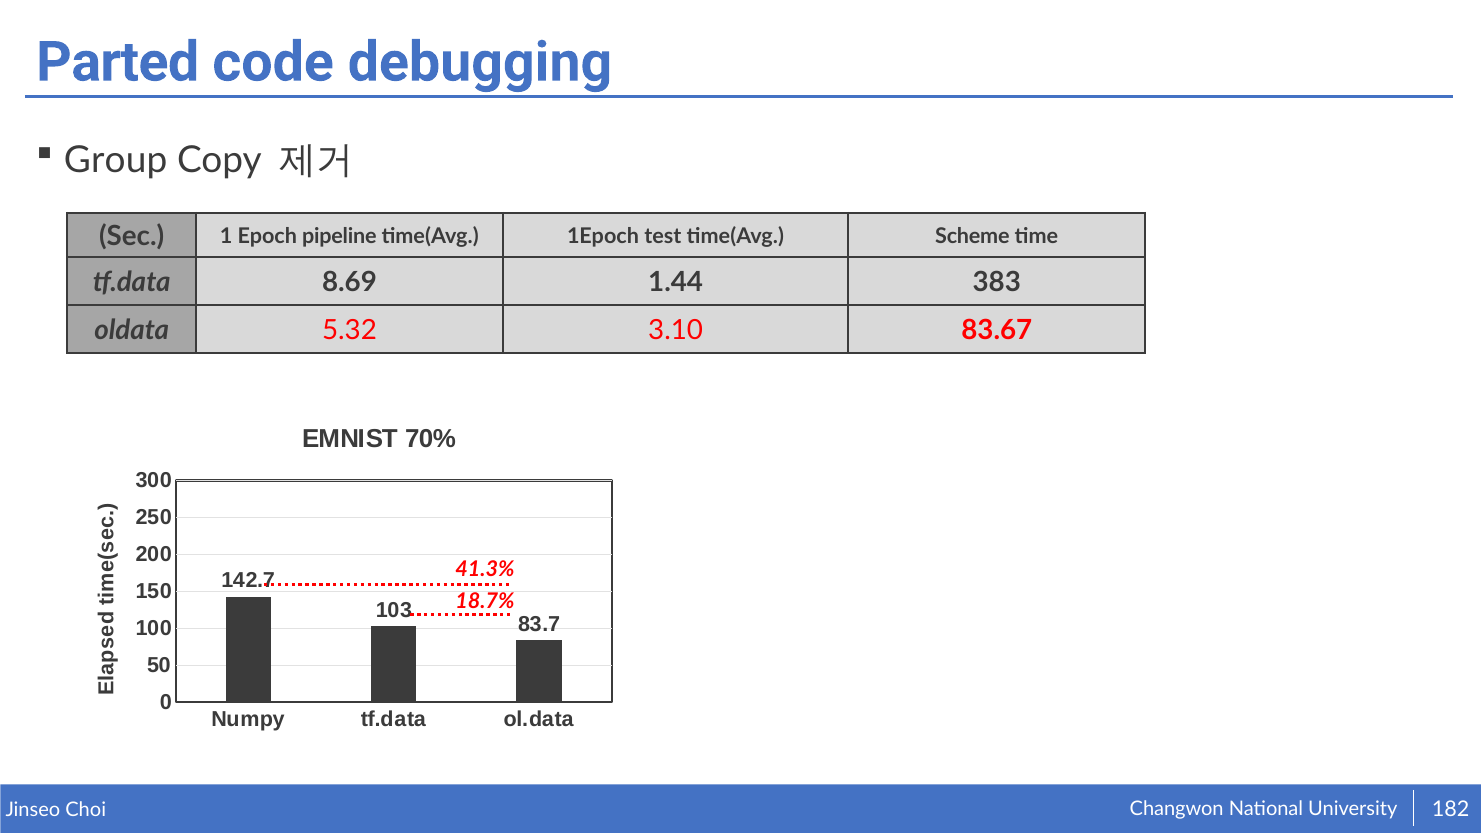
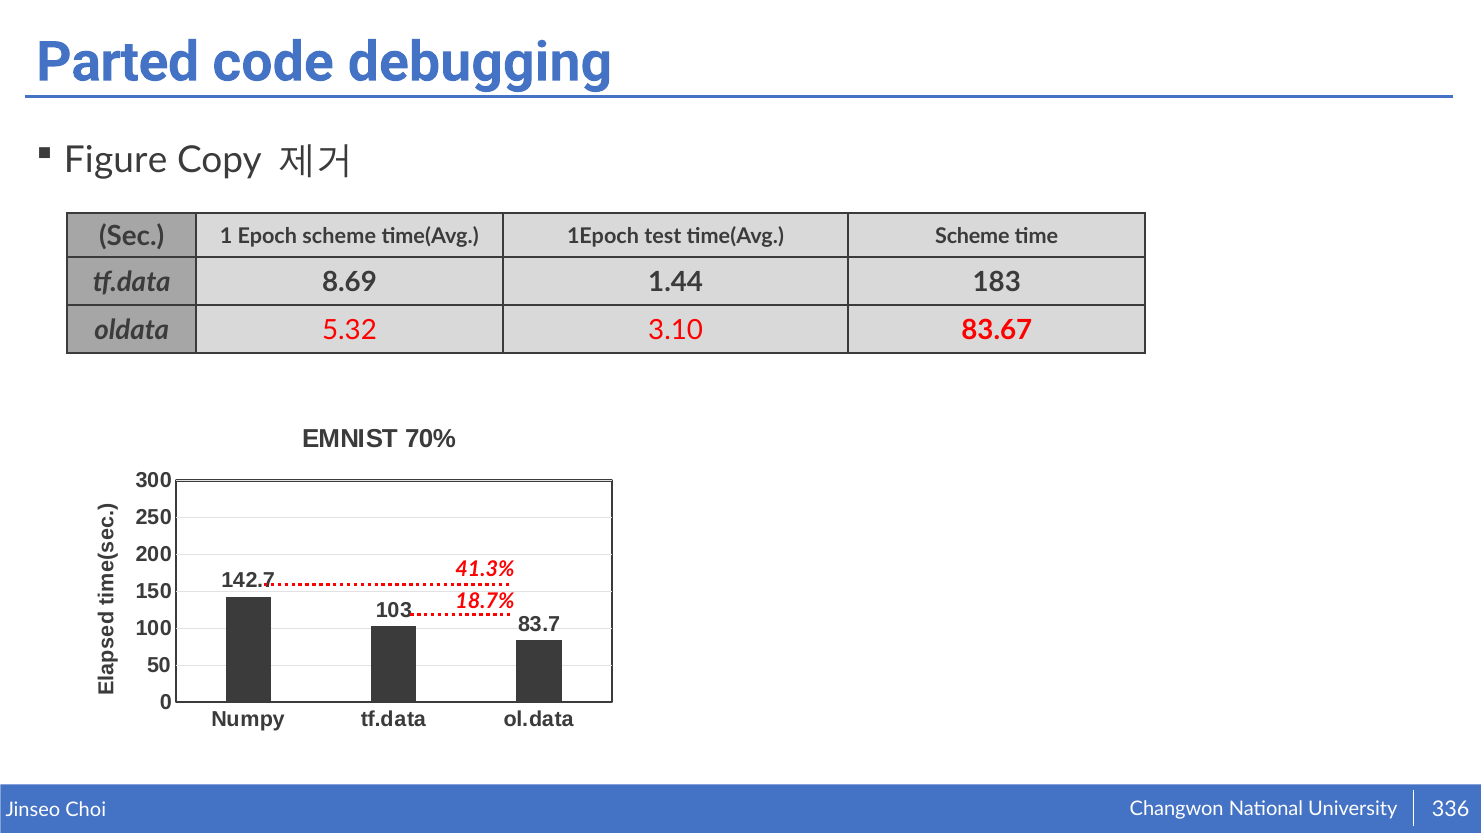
Group: Group -> Figure (116, 161)
Epoch pipeline: pipeline -> scheme (339, 236)
383: 383 -> 183 (997, 283)
182: 182 -> 336 (1451, 809)
